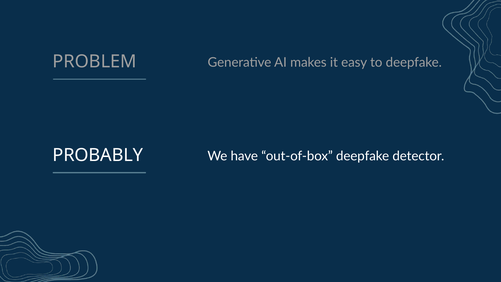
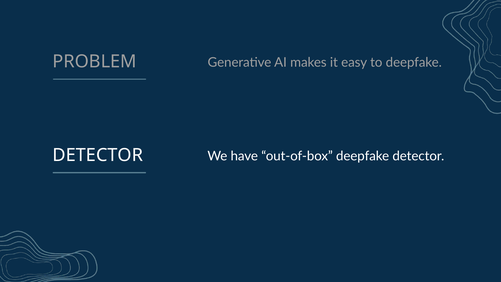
PROBABLY: PROBABLY -> DETECTOR (98, 155)
